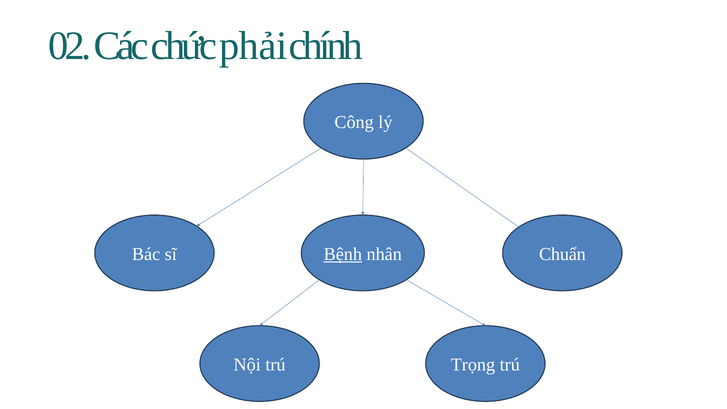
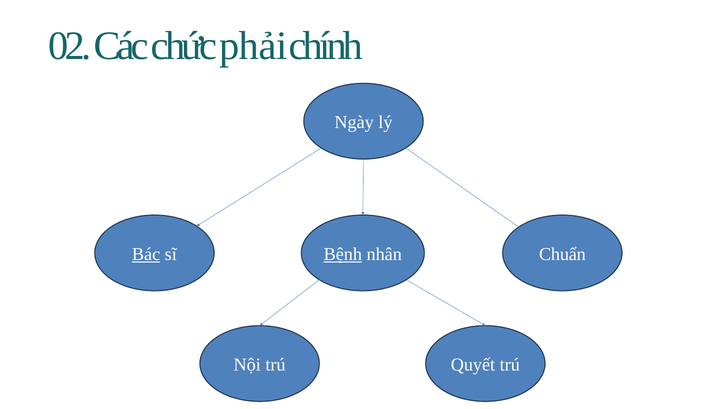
Công: Công -> Ngày (354, 122)
Bác underline: none -> present (146, 254)
Trọng: Trọng -> Quyết (473, 365)
